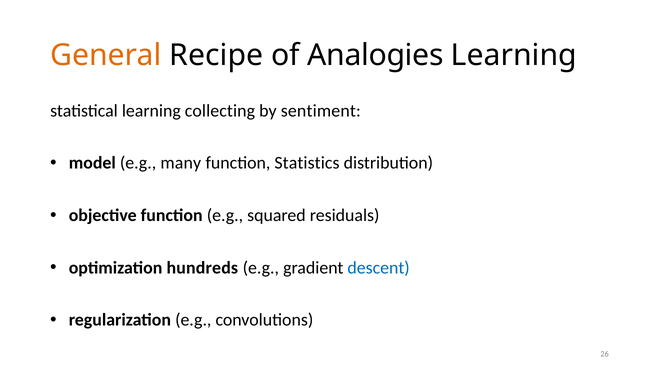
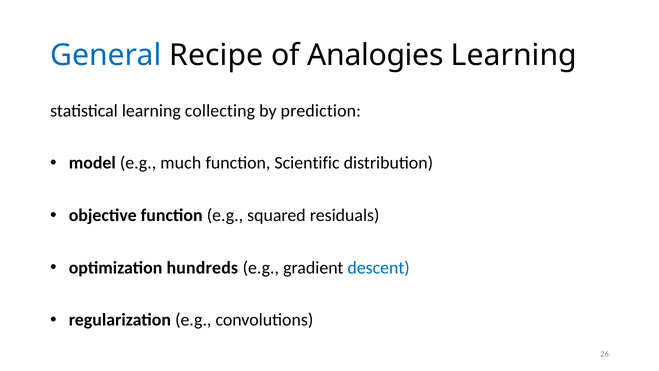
General colour: orange -> blue (106, 55)
sentiment: sentiment -> prediction (321, 111)
many: many -> much (181, 163)
Statistics: Statistics -> Scientific (307, 163)
